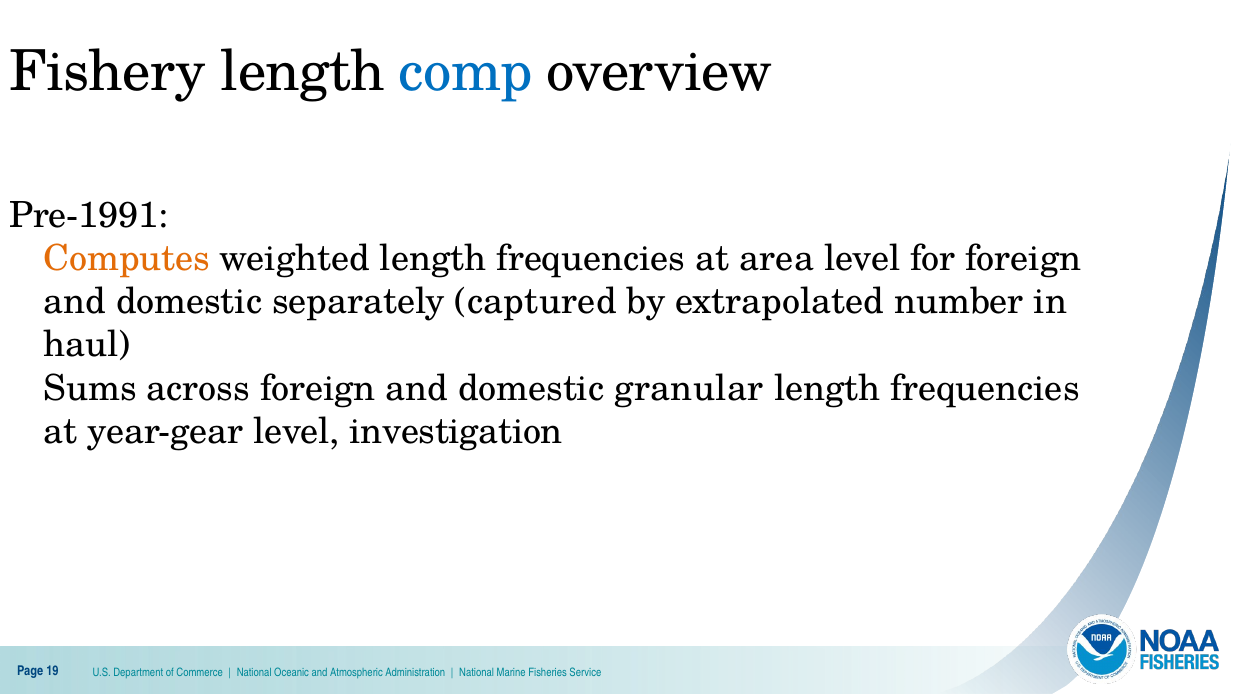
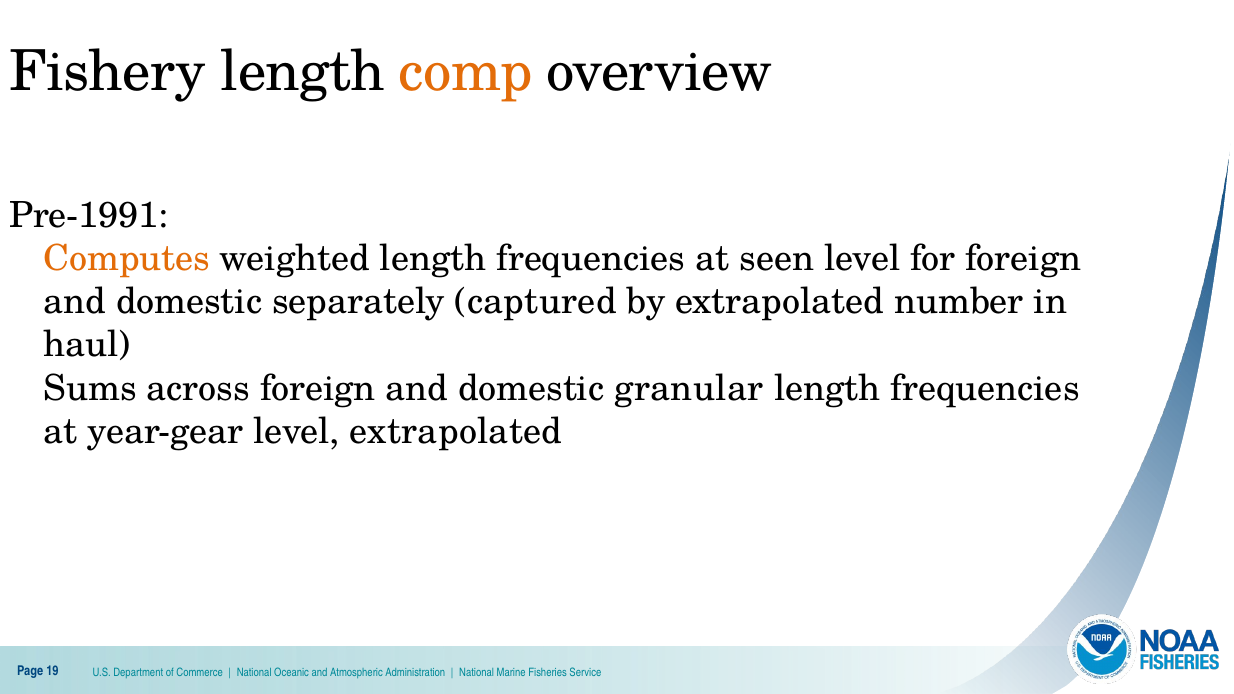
comp colour: blue -> orange (466, 72)
area: area -> seen (777, 259)
level investigation: investigation -> extrapolated (456, 432)
